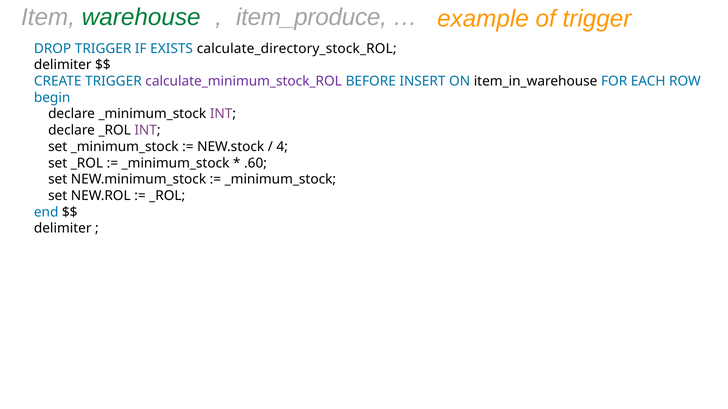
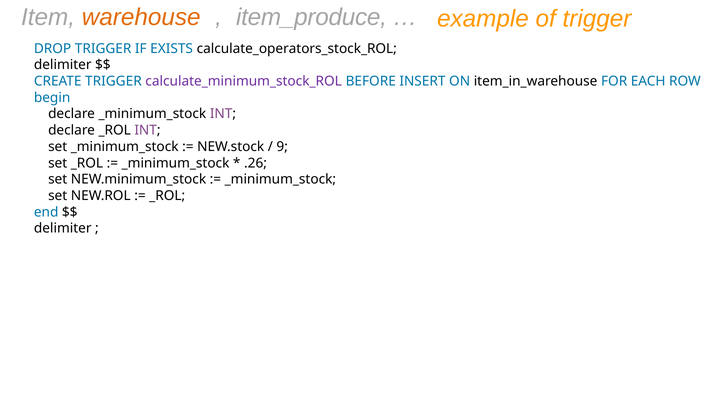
warehouse colour: green -> orange (141, 17)
calculate_directory_stock_ROL: calculate_directory_stock_ROL -> calculate_operators_stock_ROL (297, 49)
4: 4 -> 9 (282, 147)
.60: .60 -> .26 (256, 163)
